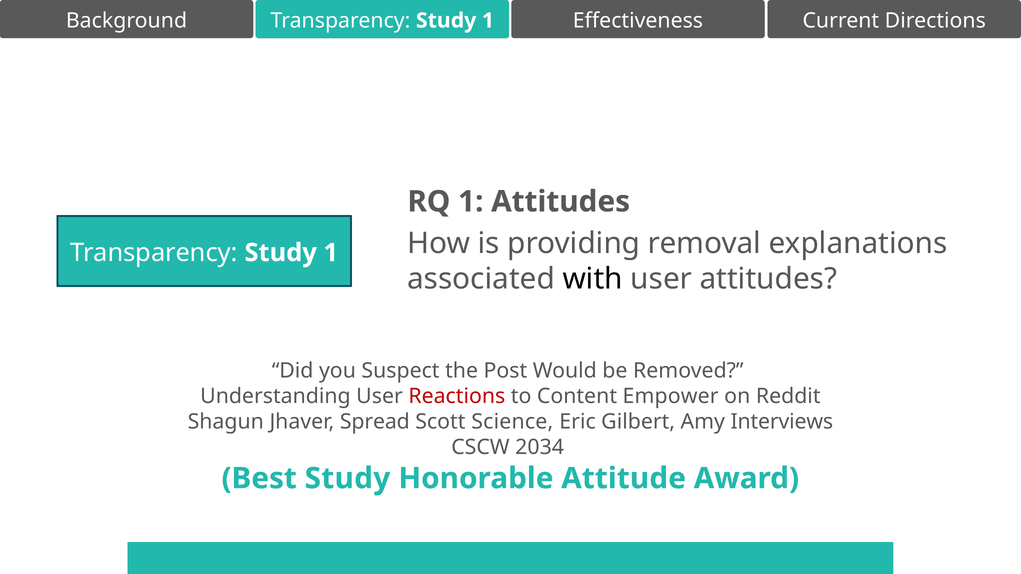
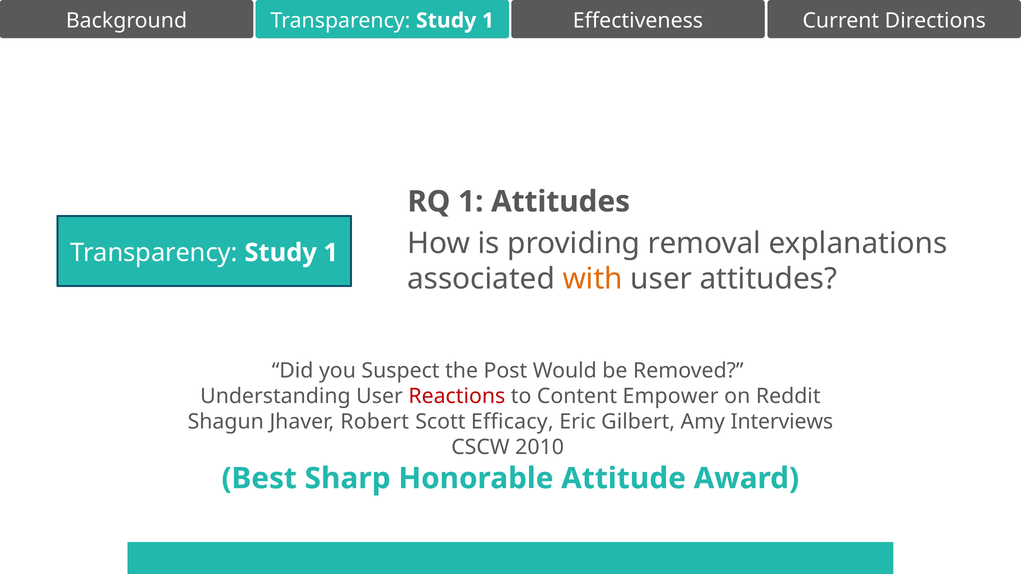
with colour: black -> orange (593, 279)
Spread: Spread -> Robert (375, 422)
Science: Science -> Efficacy (512, 422)
2034: 2034 -> 2010 (540, 447)
Best Study: Study -> Sharp (348, 479)
